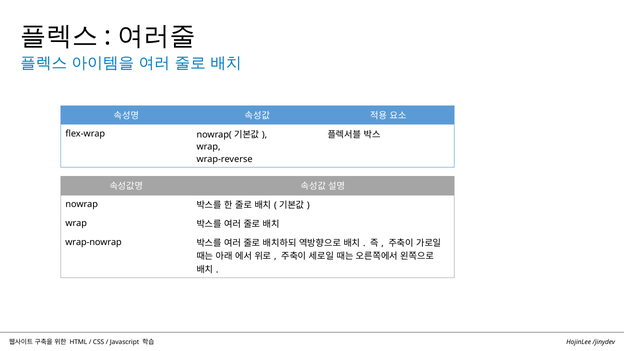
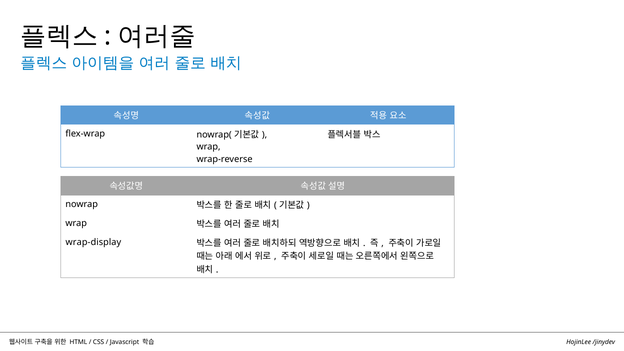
wrap-nowrap: wrap-nowrap -> wrap-display (93, 242)
